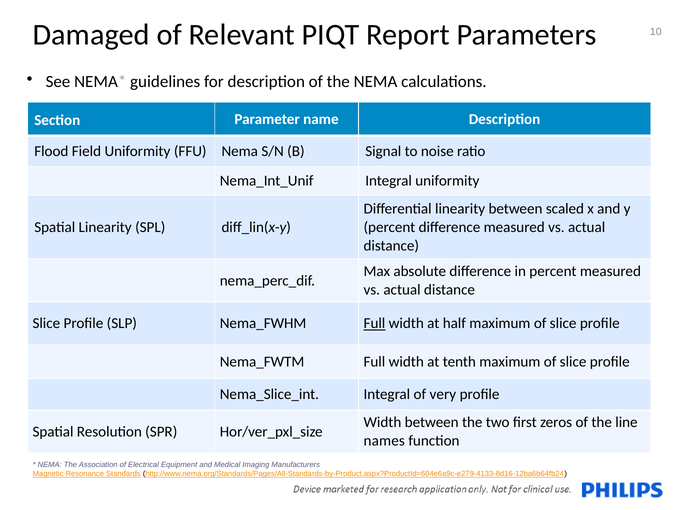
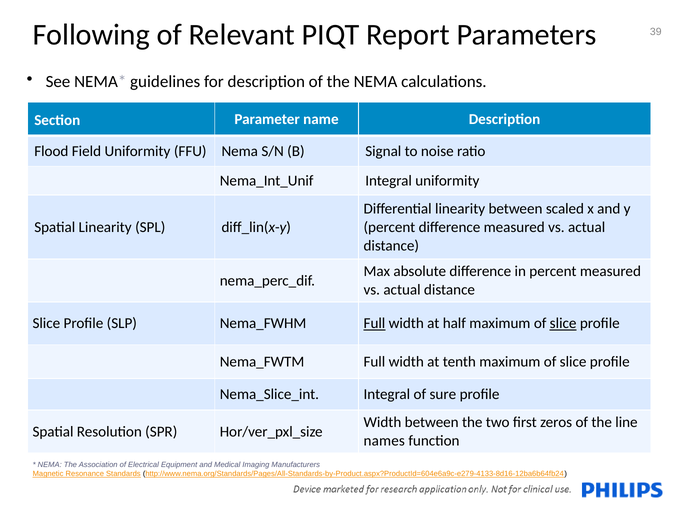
Damaged: Damaged -> Following (91, 35)
10: 10 -> 39 (656, 32)
slice underline: none -> present (563, 324)
very: very -> sure (443, 395)
